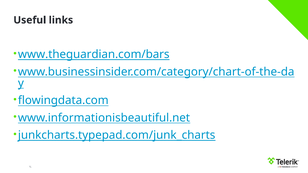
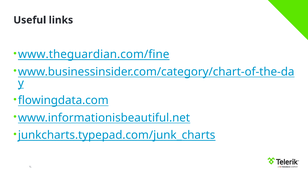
www.theguardian.com/bars: www.theguardian.com/bars -> www.theguardian.com/fine (94, 54)
